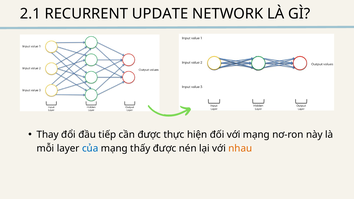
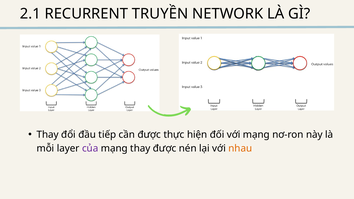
UPDATE: UPDATE -> TRUYỀN (160, 14)
của colour: blue -> purple (90, 148)
mạng thấy: thấy -> thay (140, 148)
